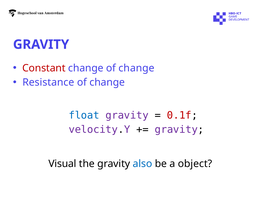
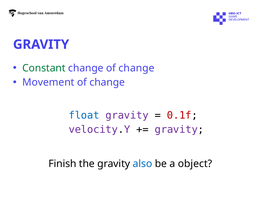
Constant colour: red -> green (44, 68)
Resistance: Resistance -> Movement (48, 83)
Visual: Visual -> Finish (62, 164)
